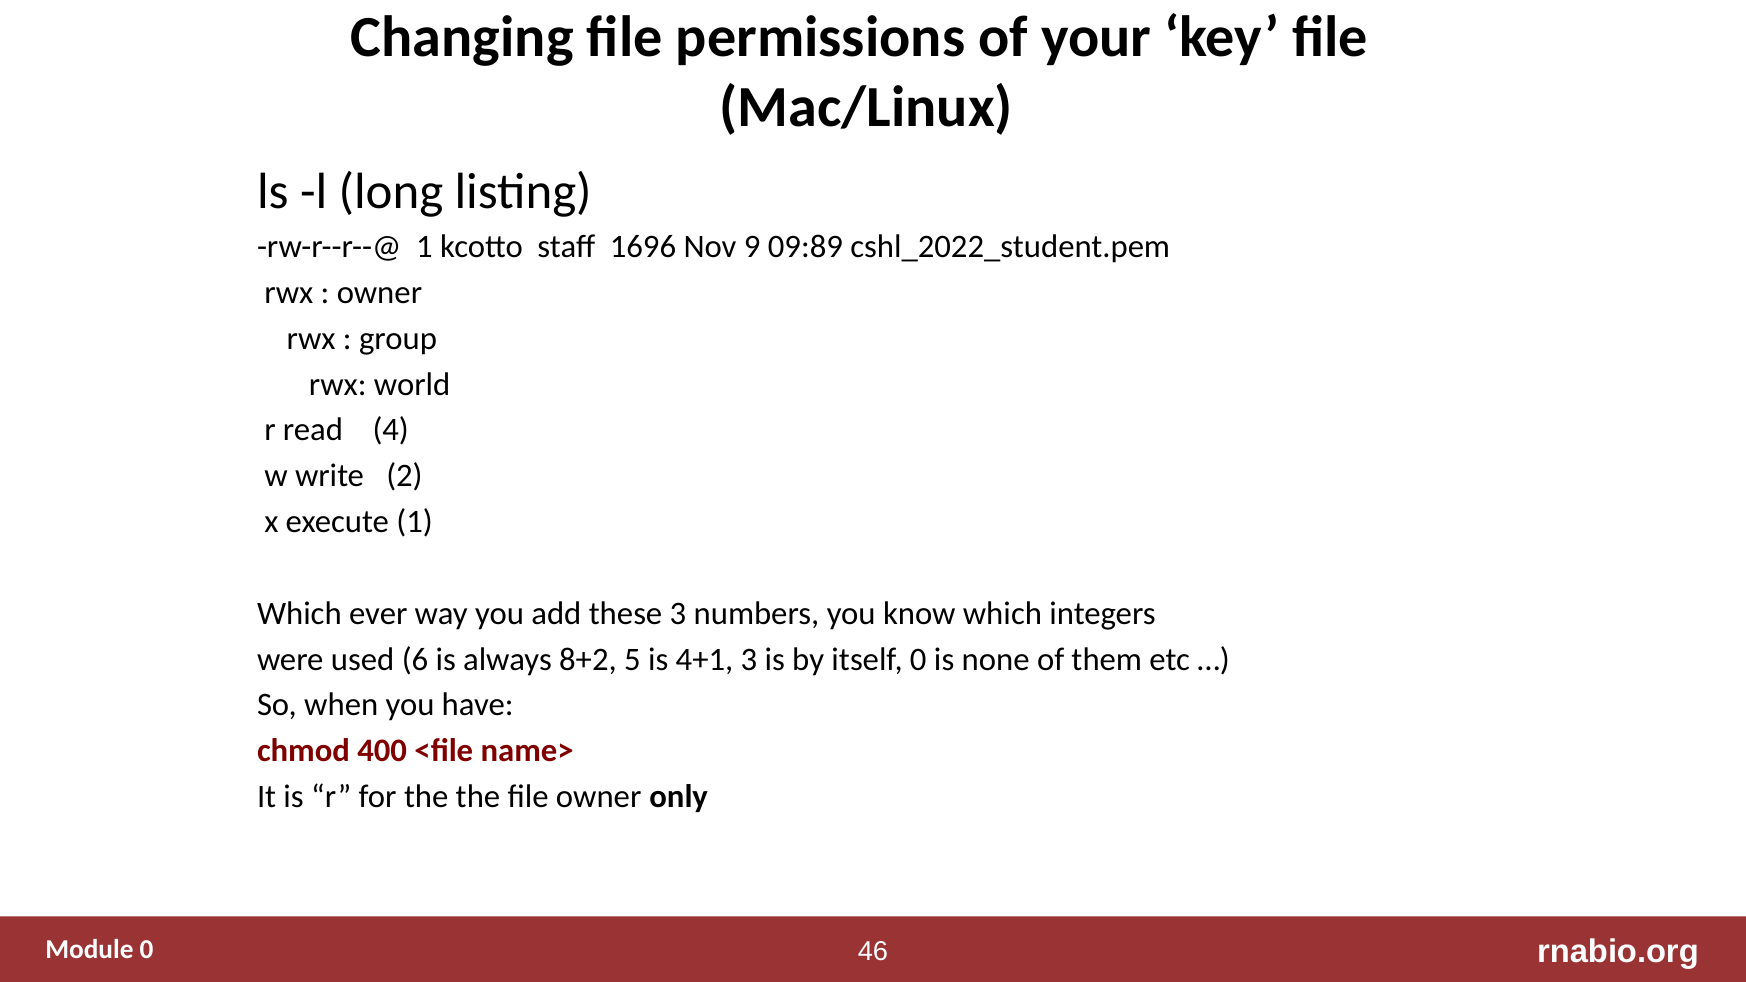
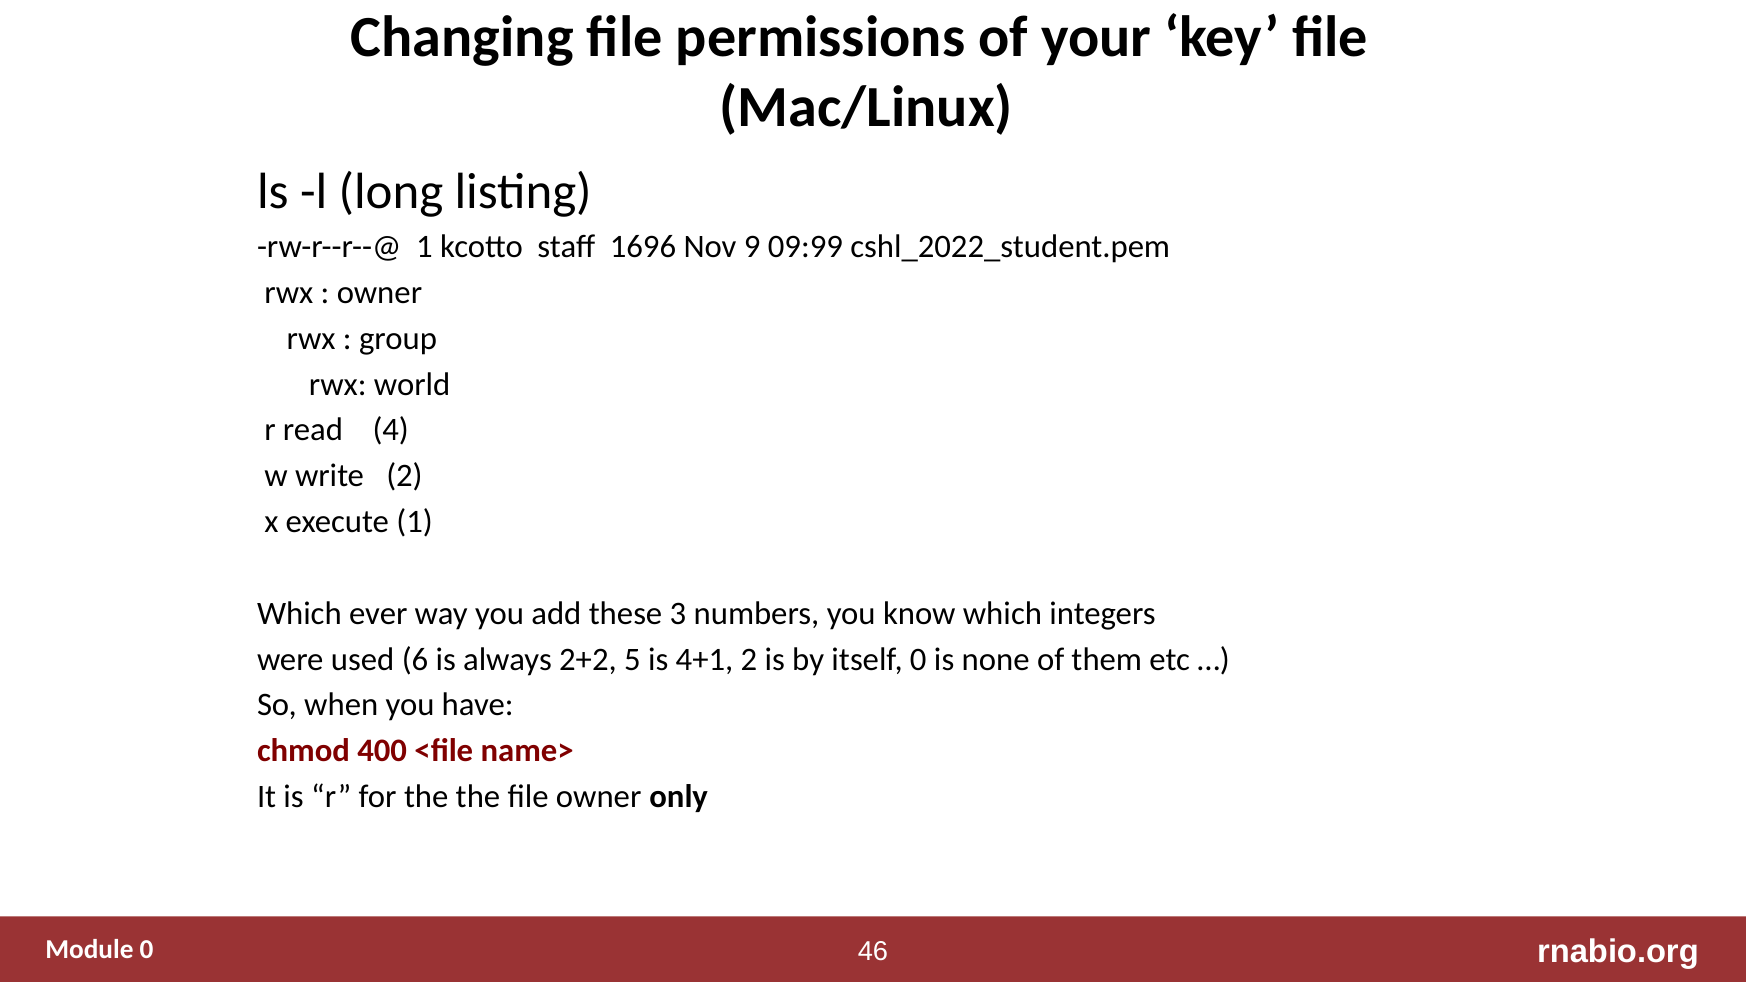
09:89: 09:89 -> 09:99 (805, 247)
8+2: 8+2 -> 2+2 (588, 659)
4+1 3: 3 -> 2 (749, 659)
